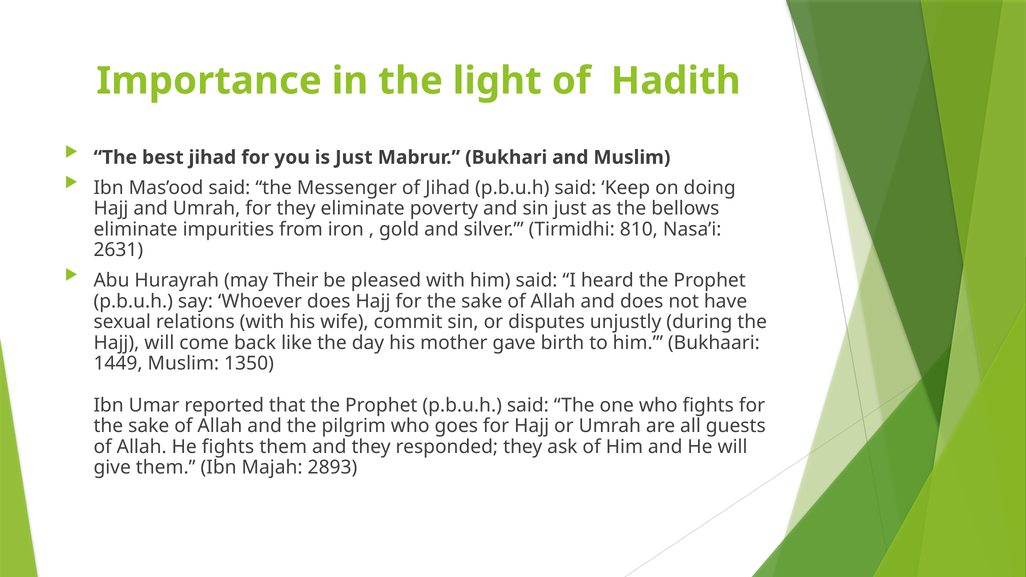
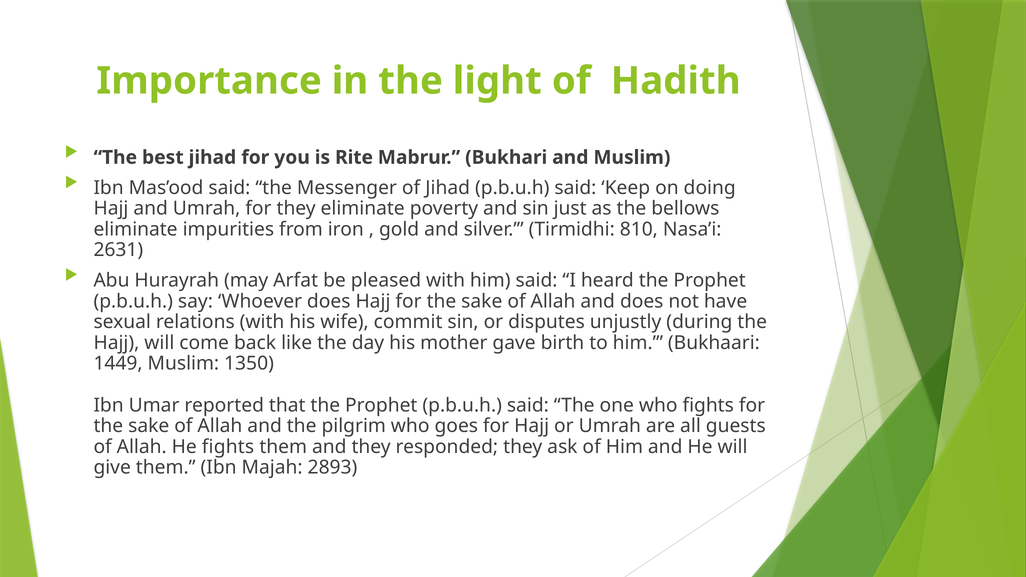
is Just: Just -> Rite (354, 157)
Their: Their -> Arfat (296, 281)
